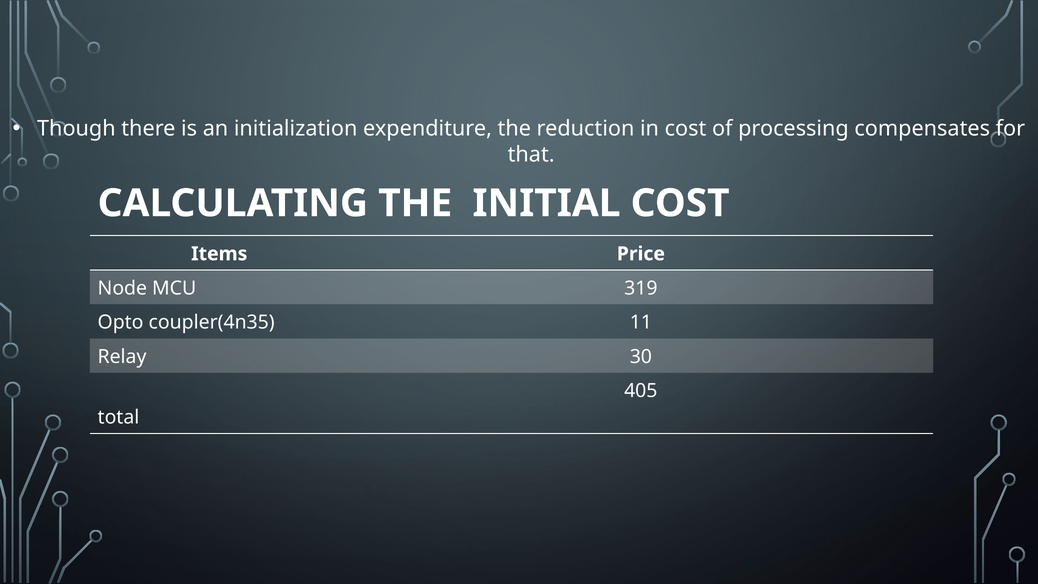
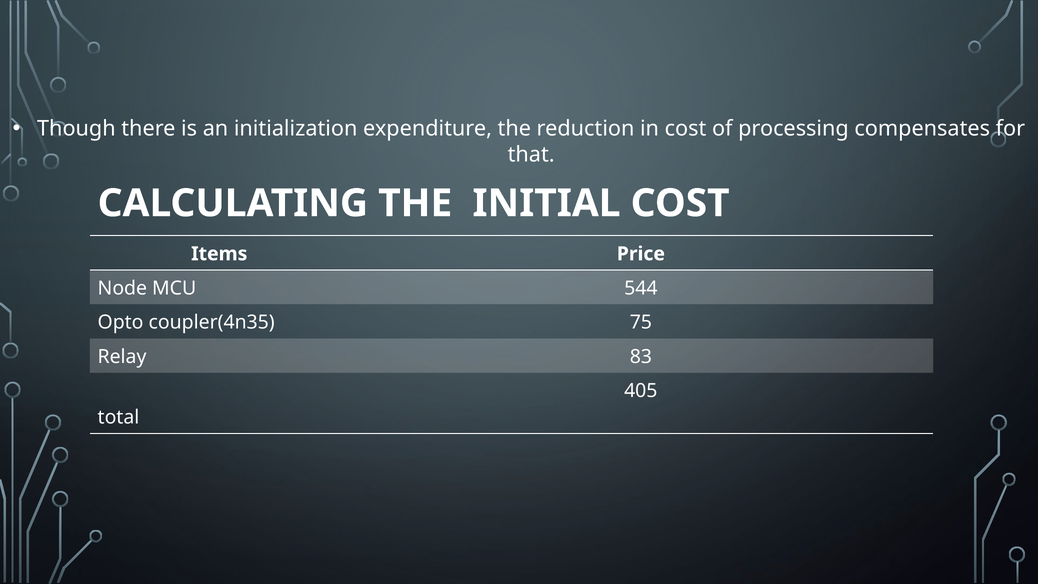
319: 319 -> 544 (641, 288)
11: 11 -> 75 (641, 322)
30: 30 -> 83 (641, 357)
